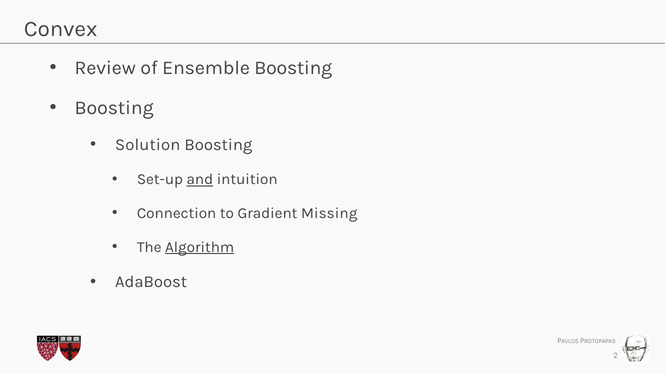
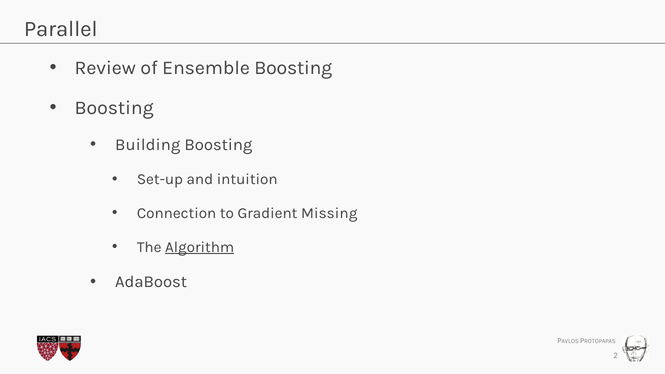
Convex: Convex -> Parallel (61, 29)
Solution: Solution -> Building (148, 145)
and underline: present -> none (200, 179)
